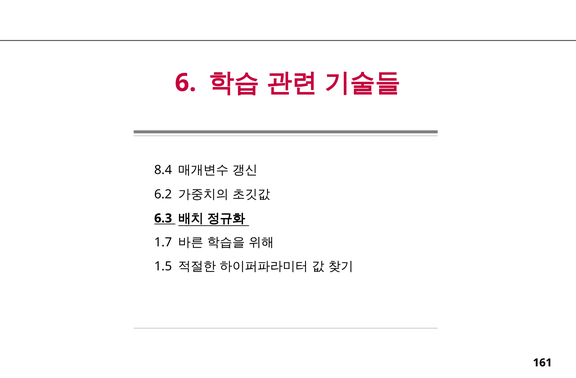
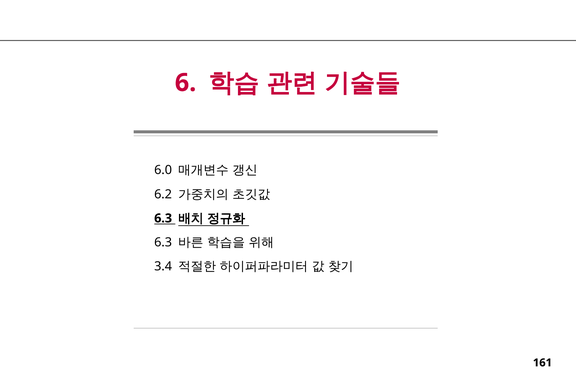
8.4: 8.4 -> 6.0 (163, 170)
1.7: 1.7 -> 6.3 (163, 243)
1.5: 1.5 -> 3.4 (163, 267)
